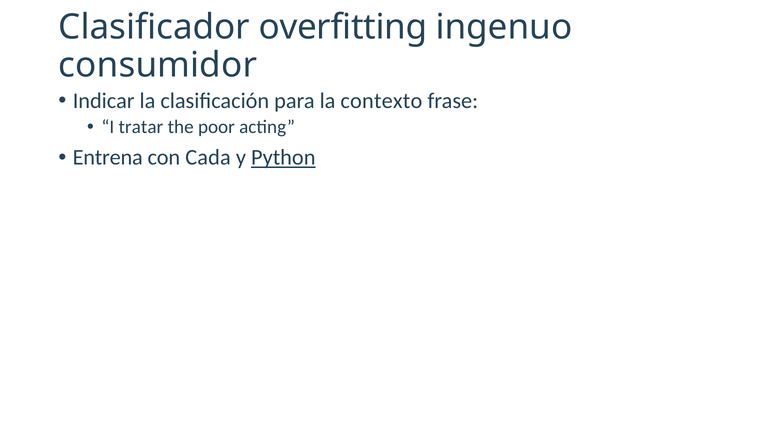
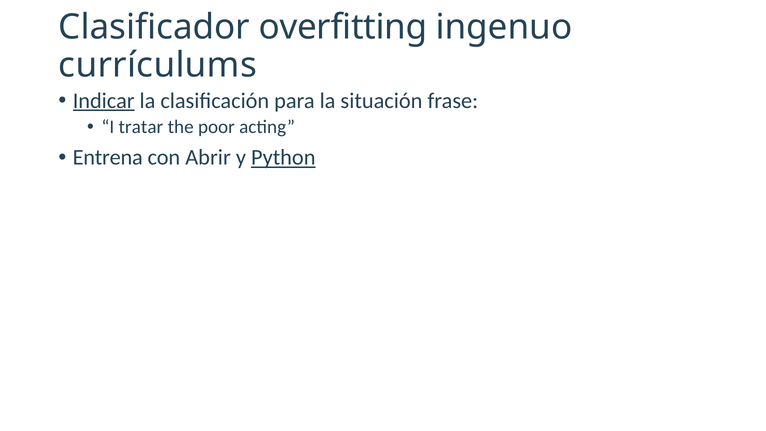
consumidor: consumidor -> currículums (158, 65)
Indicar underline: none -> present (104, 101)
contexto: contexto -> situación (381, 101)
Cada: Cada -> Abrir (208, 157)
